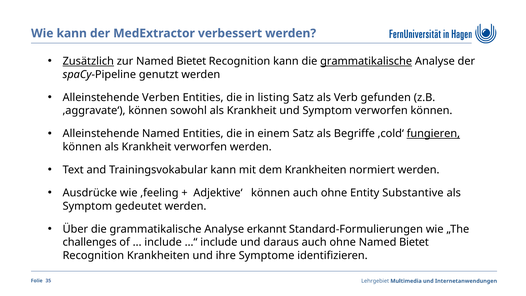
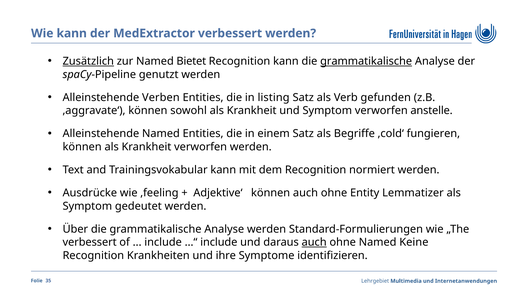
verworfen können: können -> anstelle (432, 111)
fungieren underline: present -> none (433, 134)
dem Krankheiten: Krankheiten -> Recognition (316, 170)
Substantive: Substantive -> Lemmatizer (413, 193)
Analyse erkannt: erkannt -> werden (267, 229)
challenges: challenges -> verbessert (90, 242)
auch underline: none -> present (314, 242)
ohne Named Bietet: Bietet -> Keine (414, 242)
